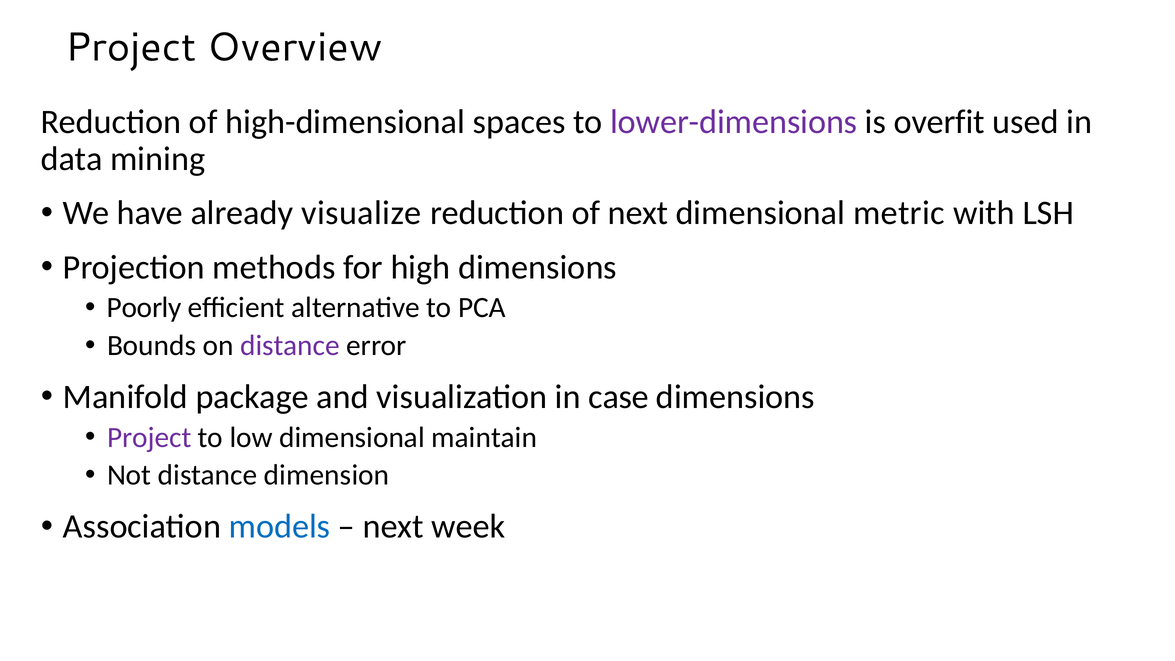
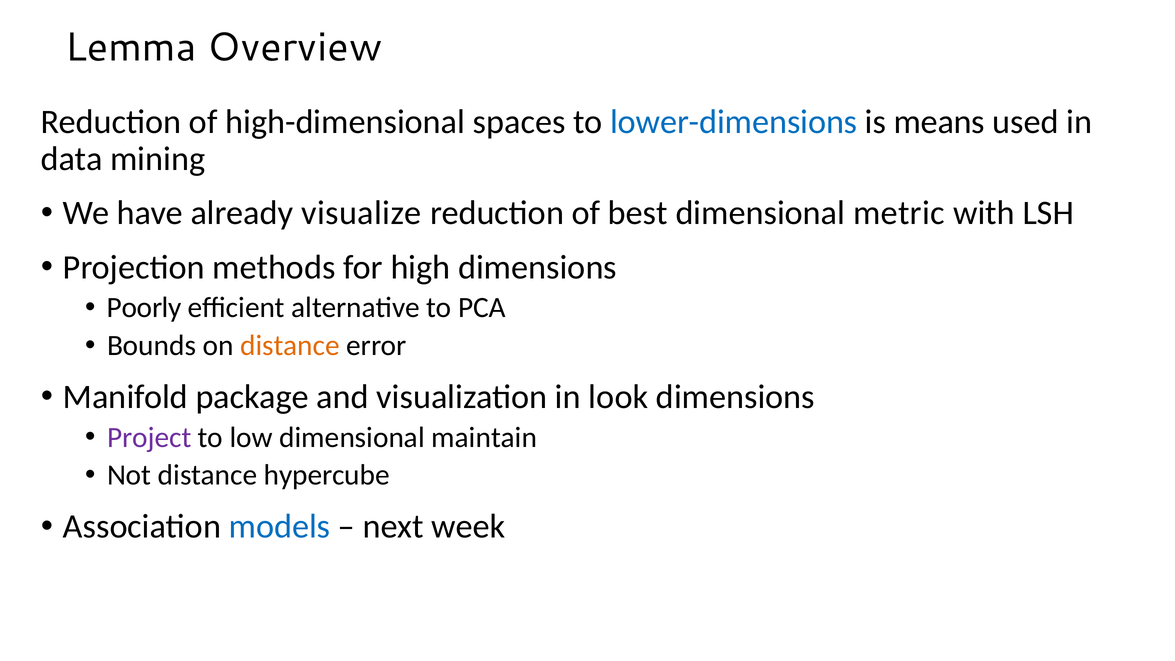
Project: Project -> Lemma (131, 47)
lower-dimensions colour: purple -> blue (734, 122)
overfit: overfit -> means (939, 122)
of next: next -> best (638, 213)
distance colour: purple -> orange (290, 346)
case: case -> look (618, 397)
dimension: dimension -> hypercube (327, 475)
